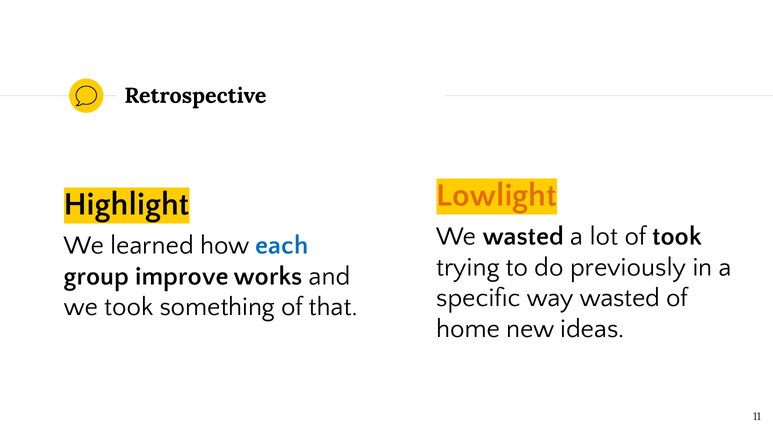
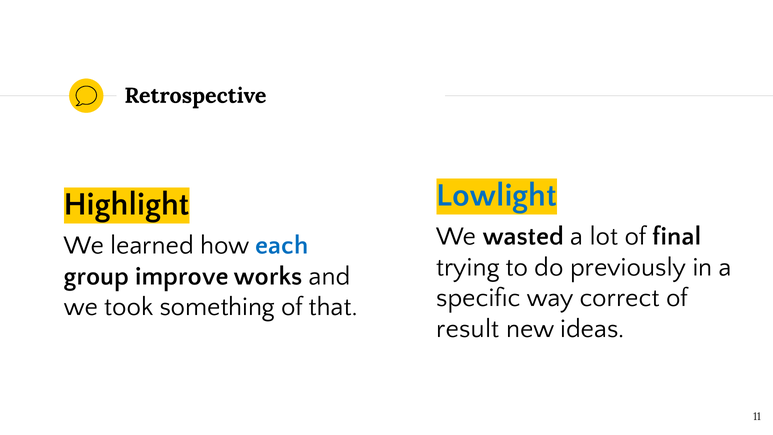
Lowlight colour: orange -> blue (497, 195)
of took: took -> final (677, 236)
way wasted: wasted -> correct (620, 298)
home: home -> result (468, 329)
